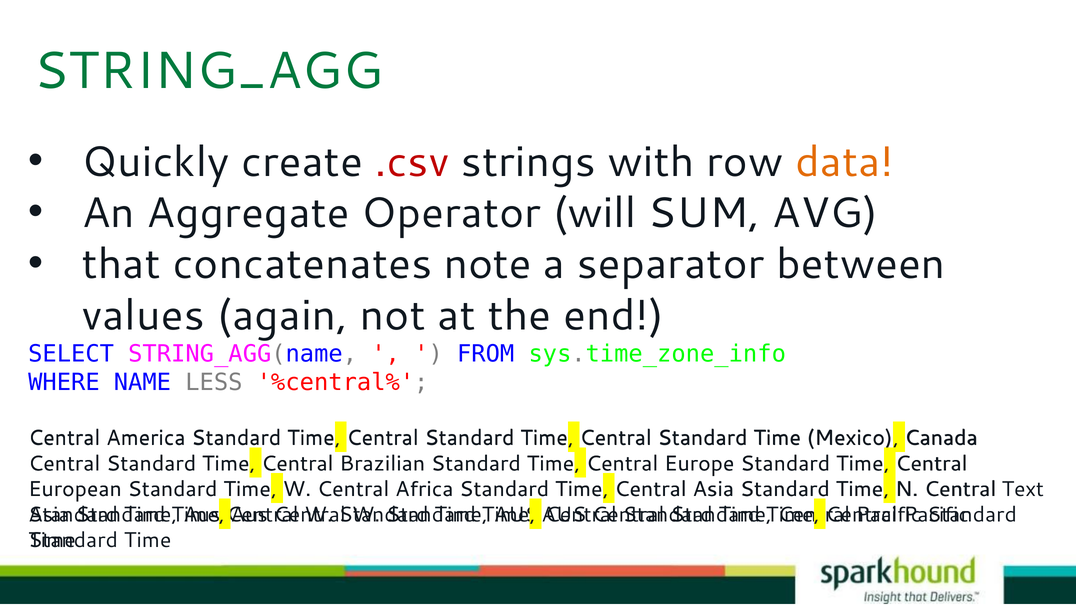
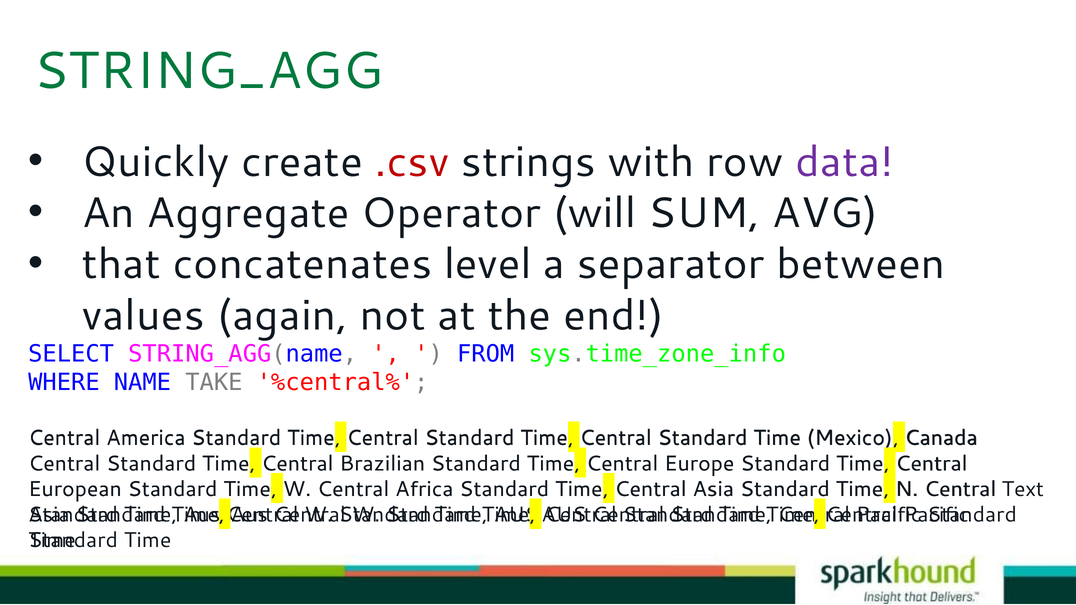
data colour: orange -> purple (844, 162)
note: note -> level (488, 264)
LESS: LESS -> TAKE (214, 383)
